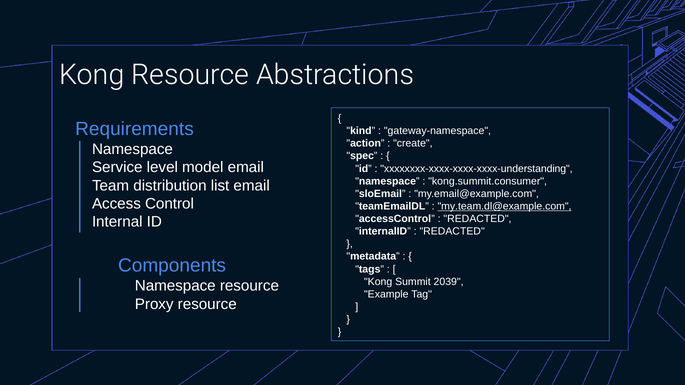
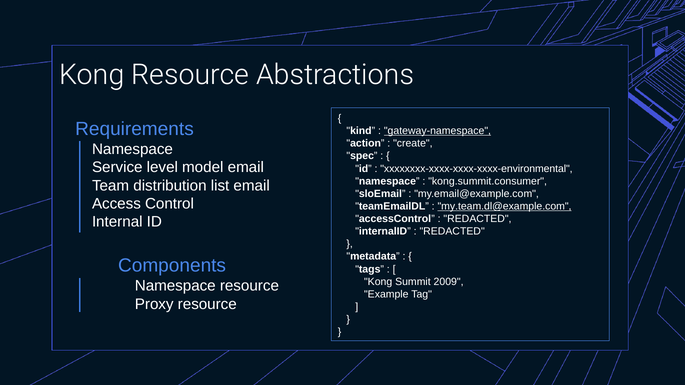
gateway-namespace underline: none -> present (437, 131)
xxxxxxxx-xxxx-xxxx-xxxx-understanding: xxxxxxxx-xxxx-xxxx-xxxx-understanding -> xxxxxxxx-xxxx-xxxx-xxxx-environmental (476, 169)
2039: 2039 -> 2009 (449, 282)
